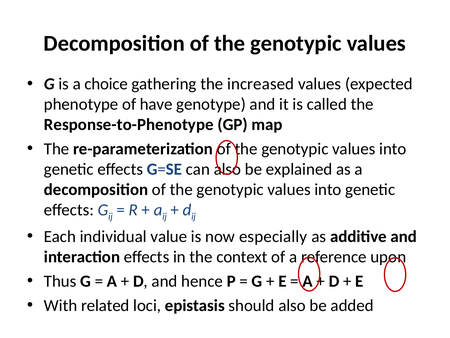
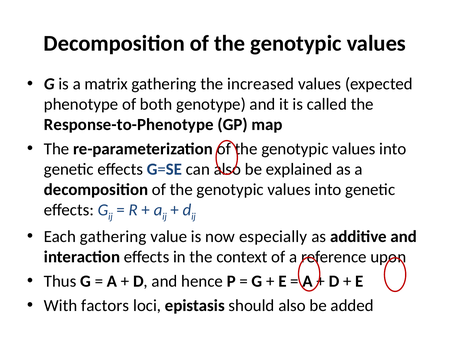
choice: choice -> matrix (106, 84)
have: have -> both (156, 104)
Each individual: individual -> gathering (113, 236)
related: related -> factors (105, 305)
